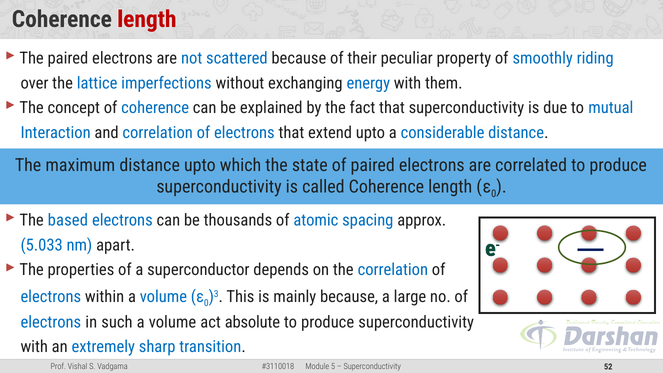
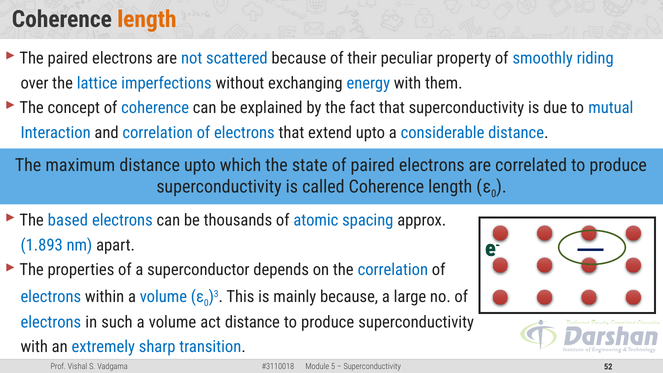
length colour: red -> orange (147, 19)
5.033: 5.033 -> 1.893 (42, 245)
act absolute: absolute -> distance (252, 322)
